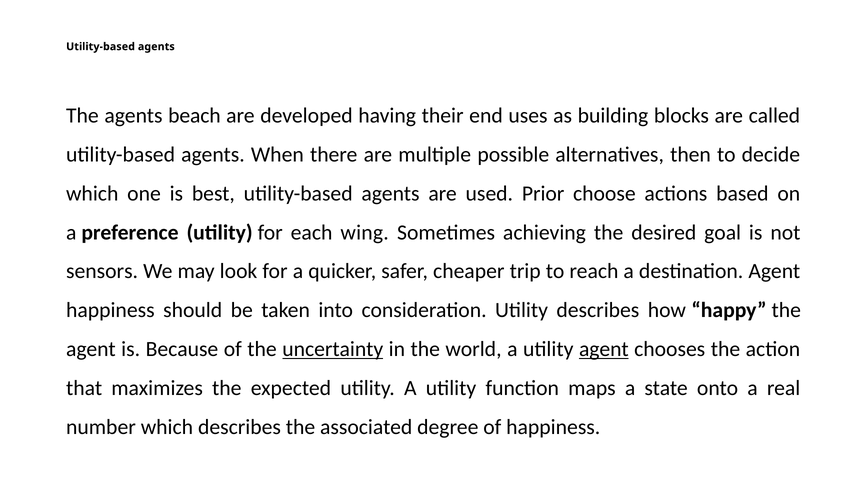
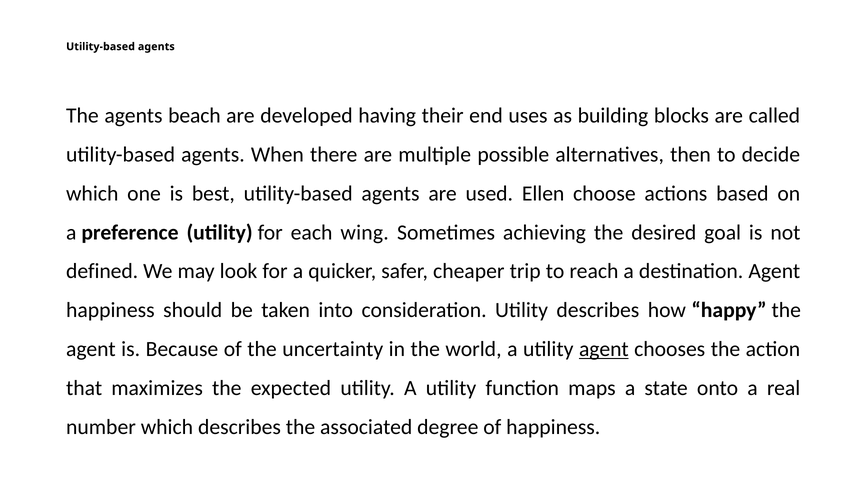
Prior: Prior -> Ellen (543, 194)
sensors: sensors -> defined (102, 272)
uncertainty underline: present -> none (333, 350)
